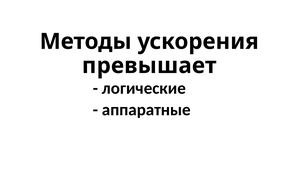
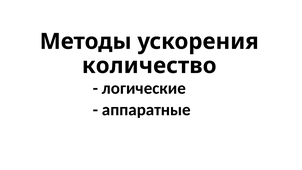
превышает: превышает -> количество (149, 66)
